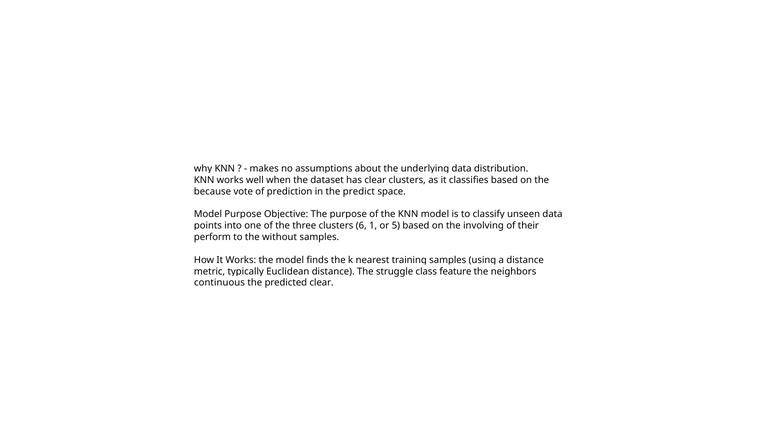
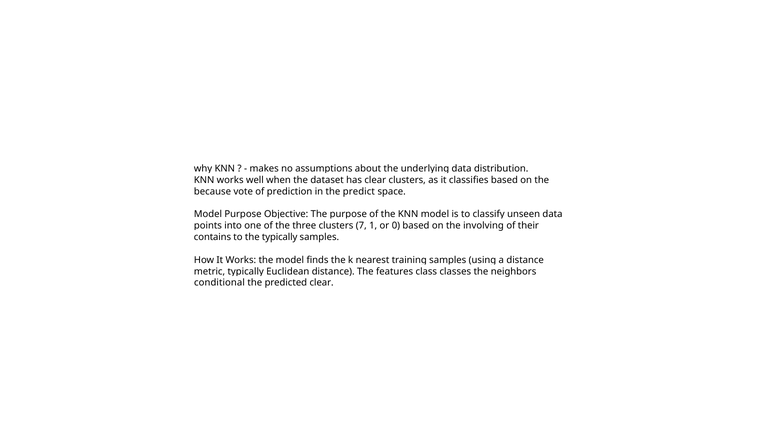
6: 6 -> 7 (361, 226)
5: 5 -> 0 (396, 226)
perform: perform -> contains (212, 237)
the without: without -> typically (280, 237)
struggle: struggle -> features (395, 271)
feature: feature -> classes (455, 271)
continuous: continuous -> conditional (219, 283)
